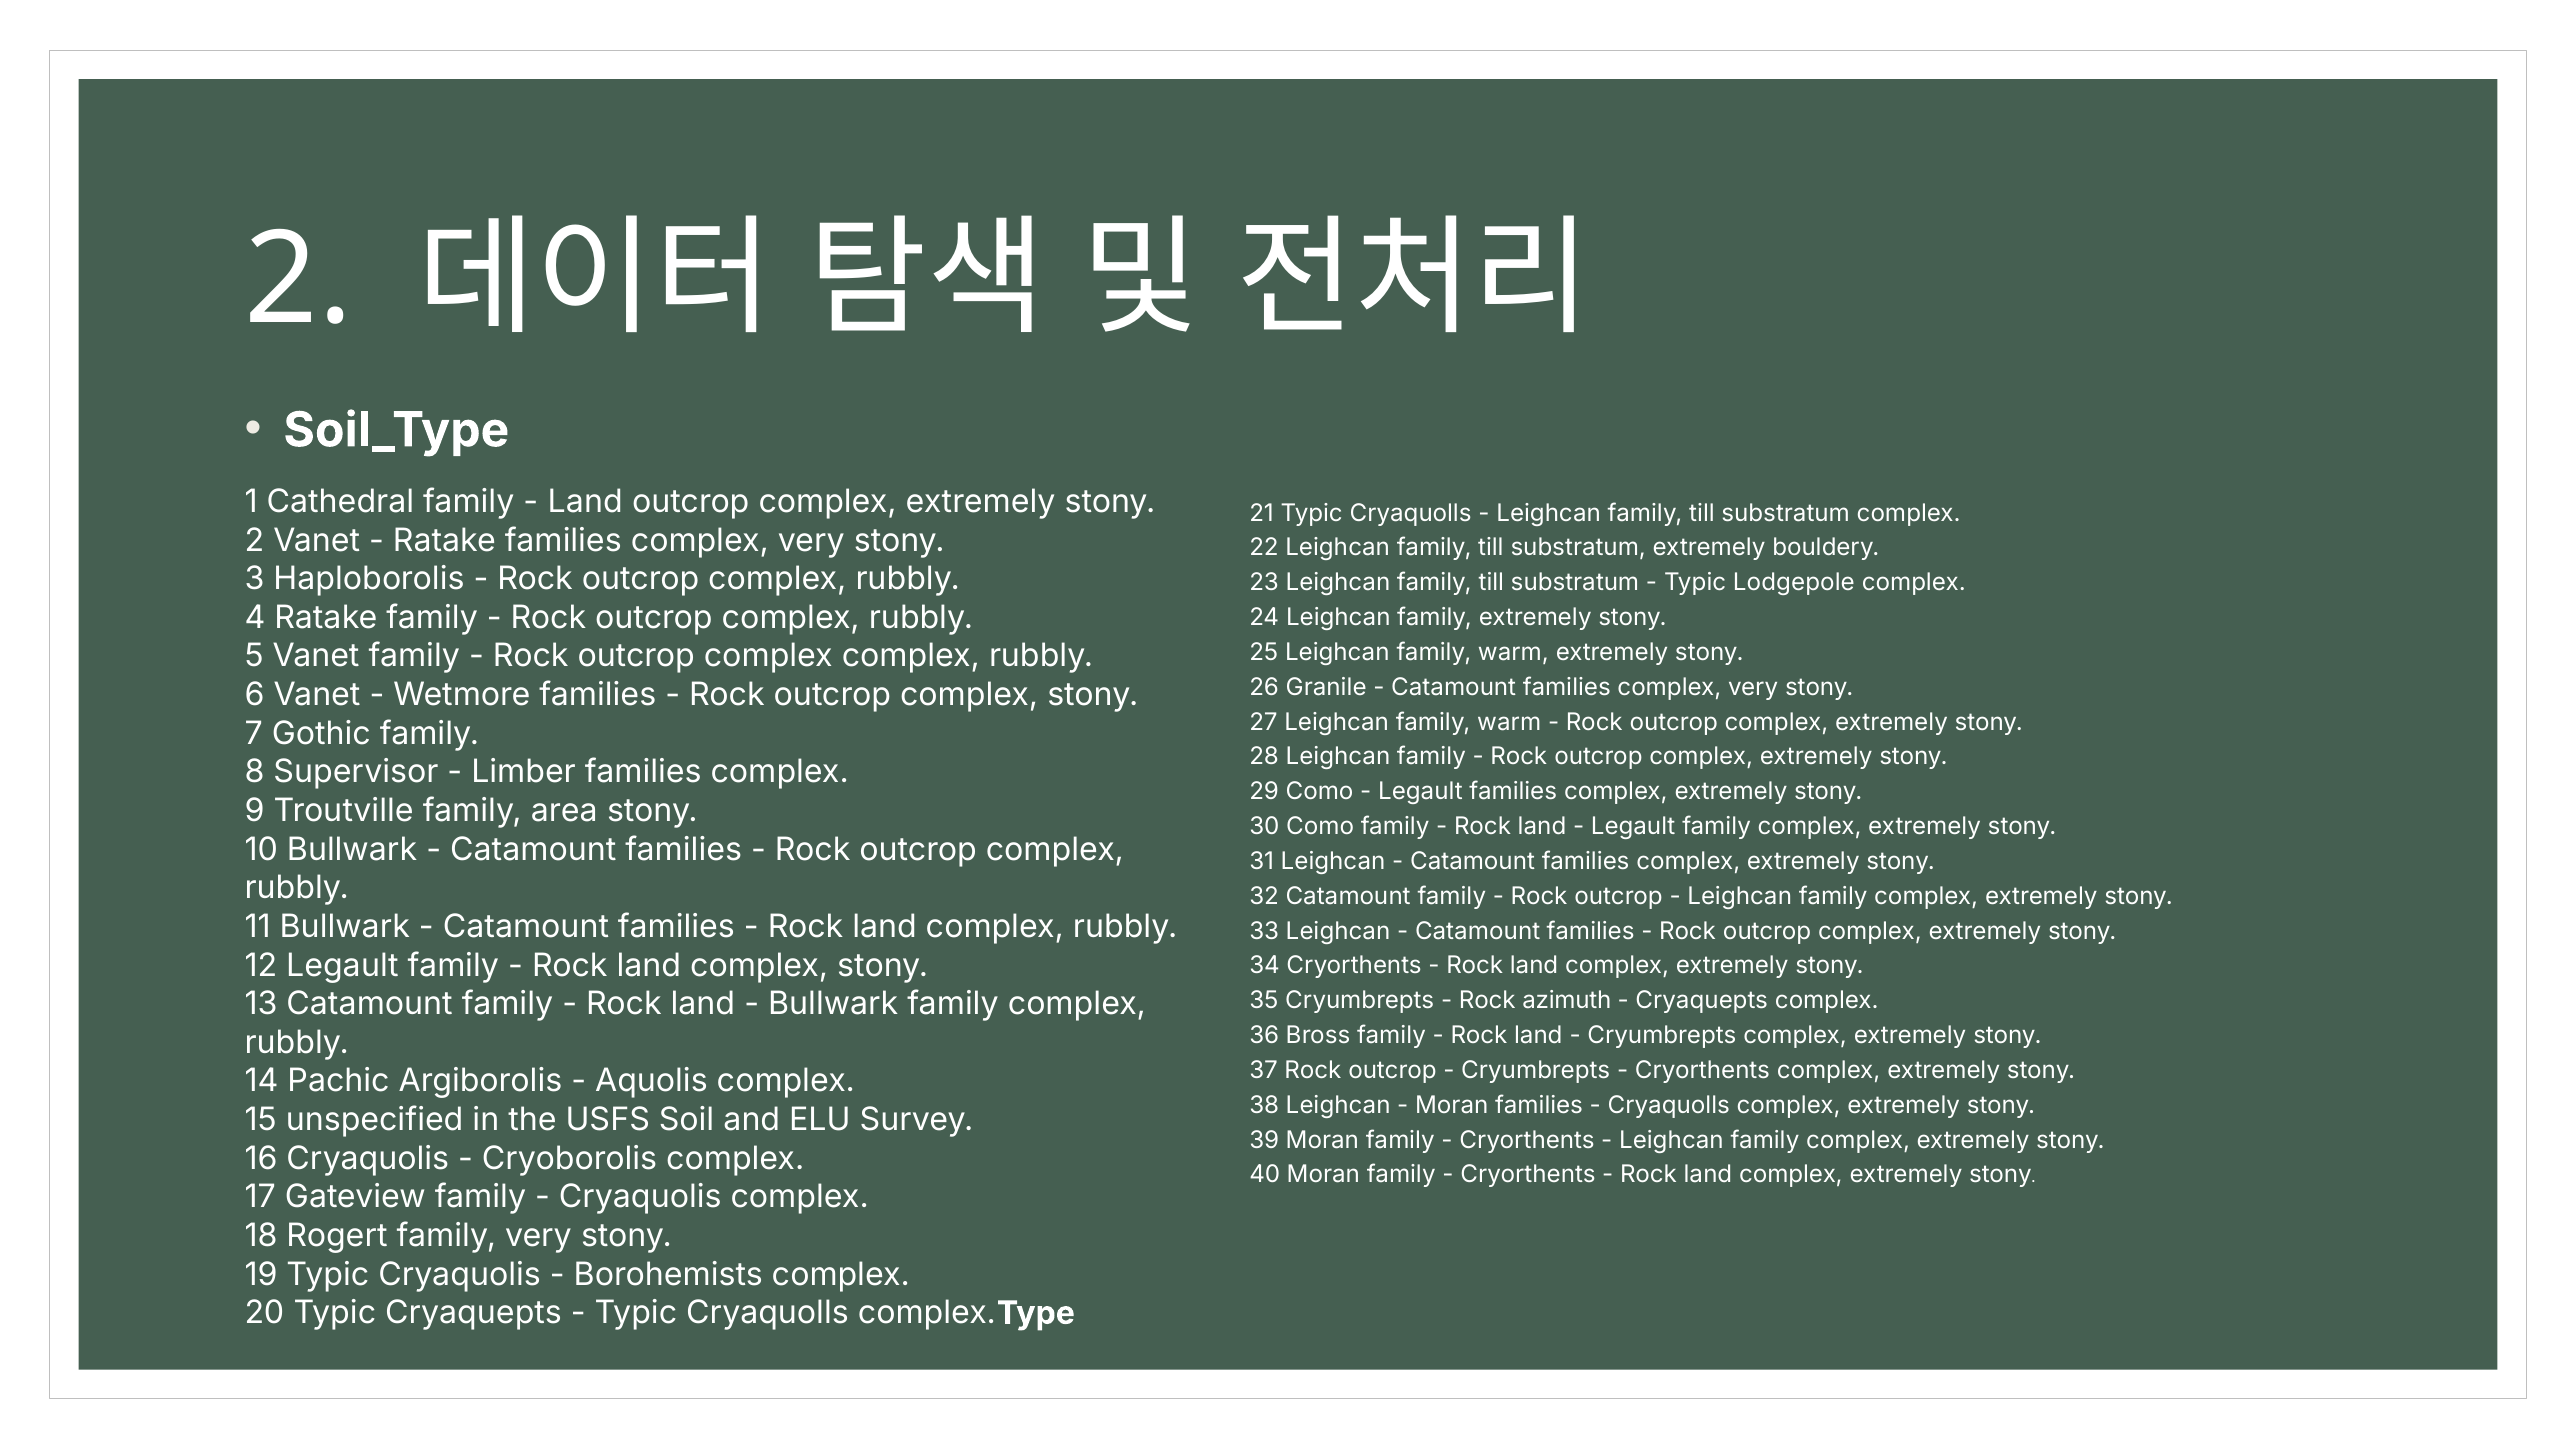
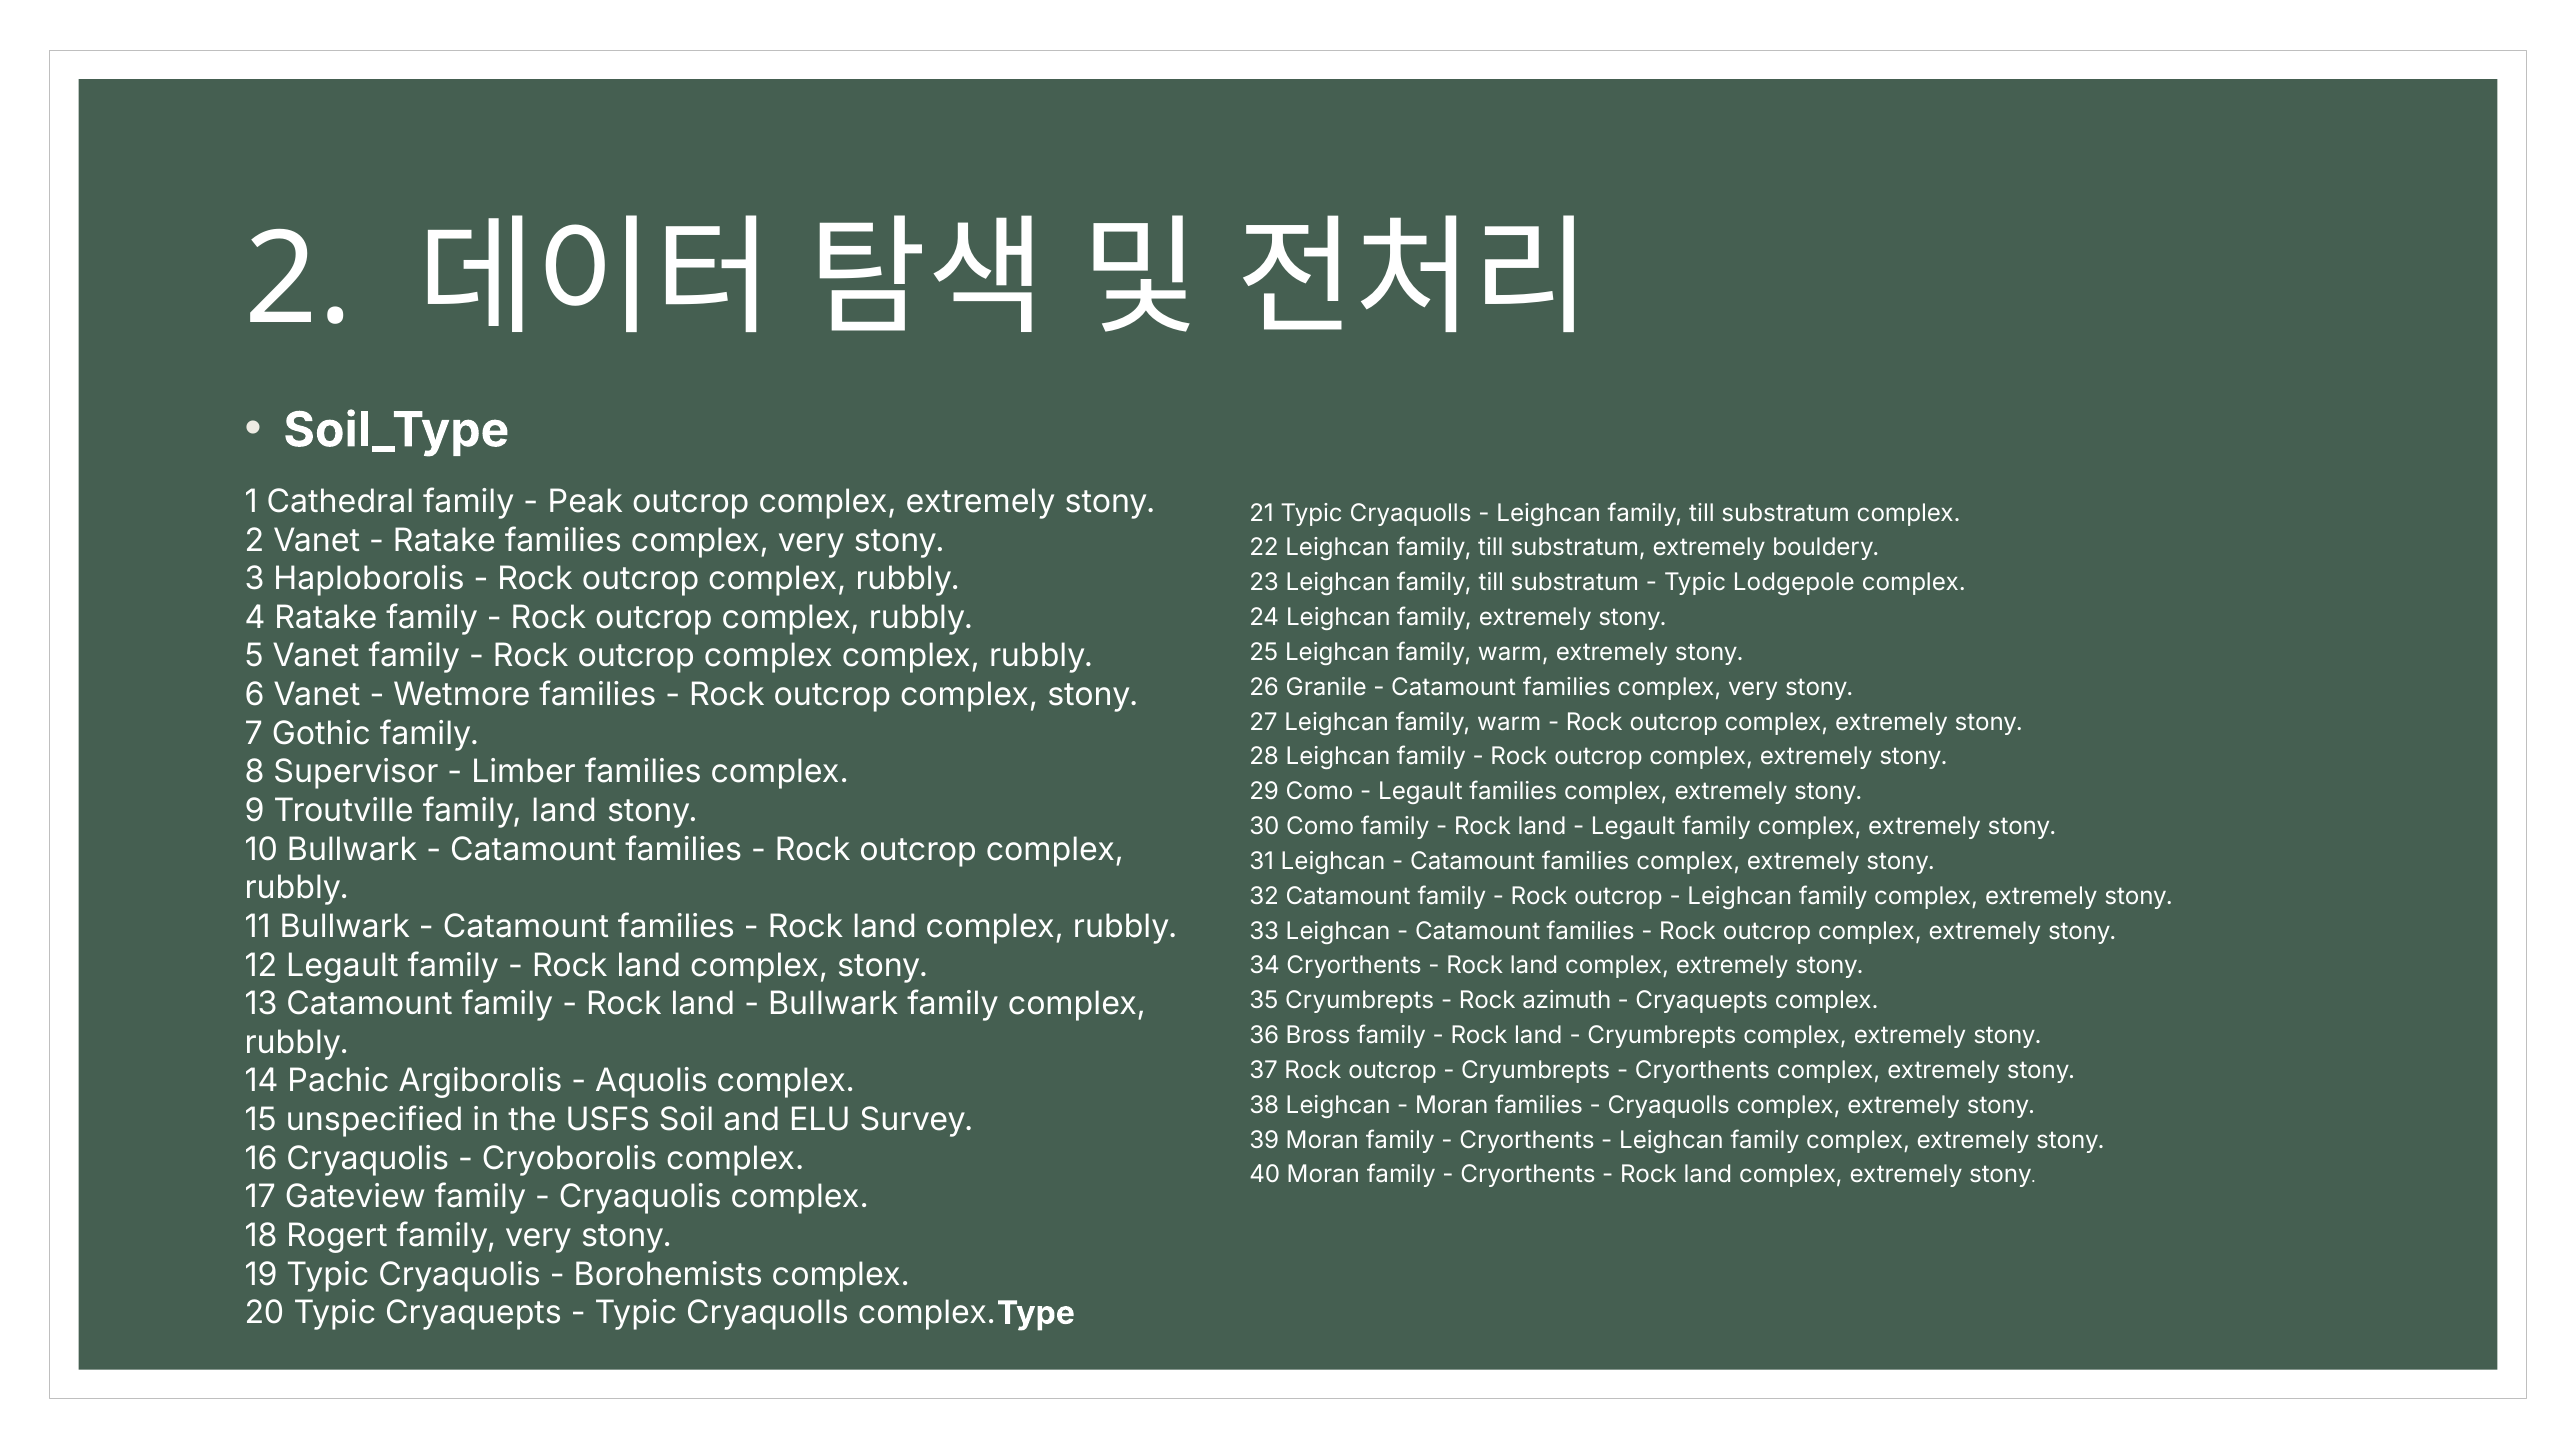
Land: Land -> Peak (585, 502)
family area: area -> land (564, 811)
